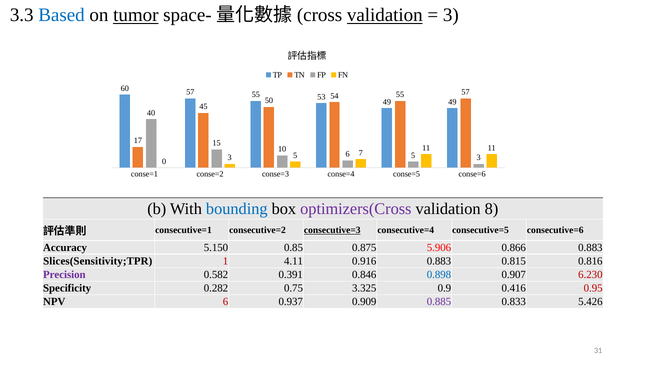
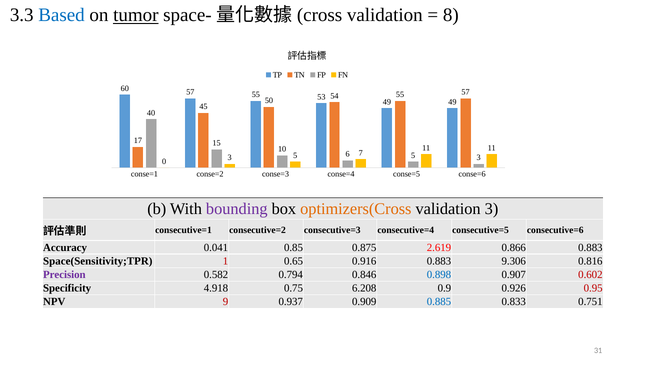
validation underline: present -> none (385, 15)
3: 3 -> 8 (451, 15)
bounding colour: blue -> purple (237, 209)
optimizers(Cross colour: purple -> orange (356, 209)
validation 8: 8 -> 3 (492, 209)
consecutive=3 underline: present -> none (332, 230)
5.150: 5.150 -> 0.041 (216, 247)
5.906: 5.906 -> 2.619 (439, 247)
Slices(Sensitivity;TPR: Slices(Sensitivity;TPR -> Space(Sensitivity;TPR (98, 261)
4.11: 4.11 -> 0.65 (294, 261)
0.815: 0.815 -> 9.306 (514, 261)
0.391: 0.391 -> 0.794 (291, 275)
6.230: 6.230 -> 0.602 (590, 275)
0.282: 0.282 -> 4.918 (216, 288)
3.325: 3.325 -> 6.208 (364, 288)
0.416: 0.416 -> 0.926 (514, 288)
NPV 6: 6 -> 9 (226, 302)
0.885 colour: purple -> blue (439, 302)
5.426: 5.426 -> 0.751 (590, 302)
